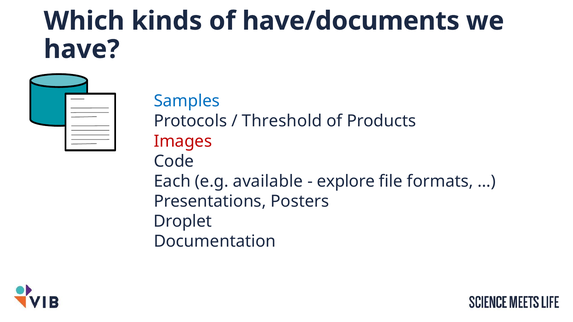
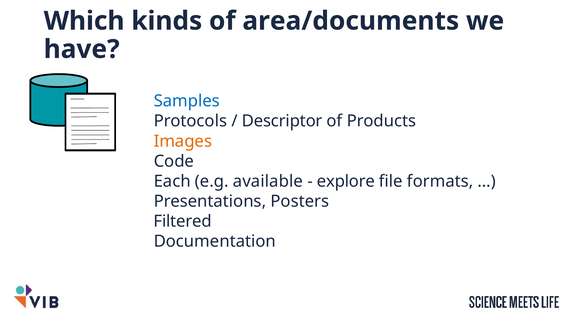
have/documents: have/documents -> area/documents (351, 21)
Threshold: Threshold -> Descriptor (282, 121)
Images colour: red -> orange (183, 141)
Droplet: Droplet -> Filtered (183, 222)
